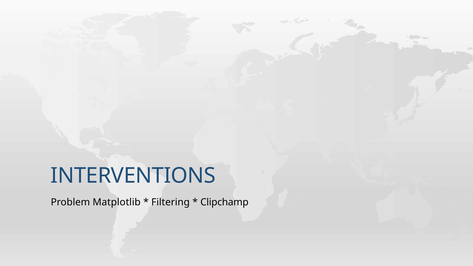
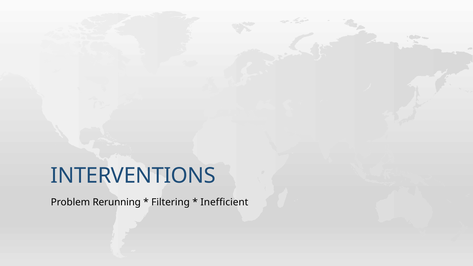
Matplotlib: Matplotlib -> Rerunning (117, 202)
Clipchamp: Clipchamp -> Inefficient (224, 202)
